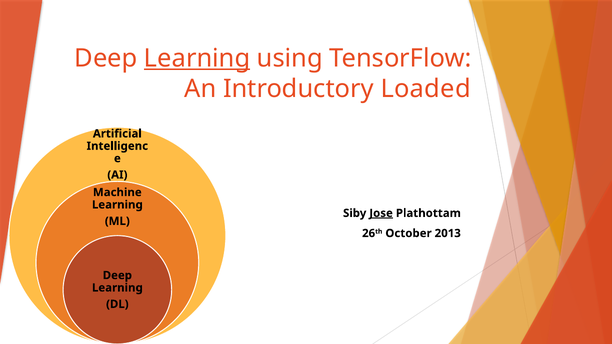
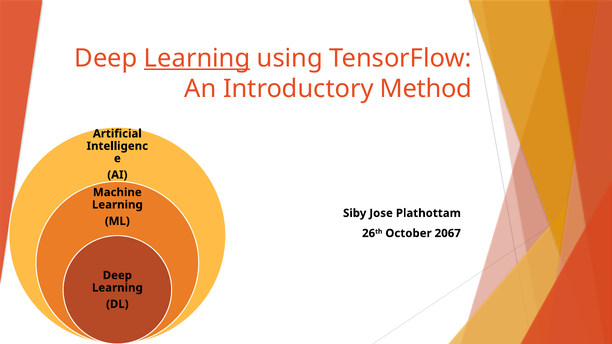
Loaded: Loaded -> Method (426, 89)
Jose underline: present -> none (381, 213)
2013: 2013 -> 2067 (448, 233)
